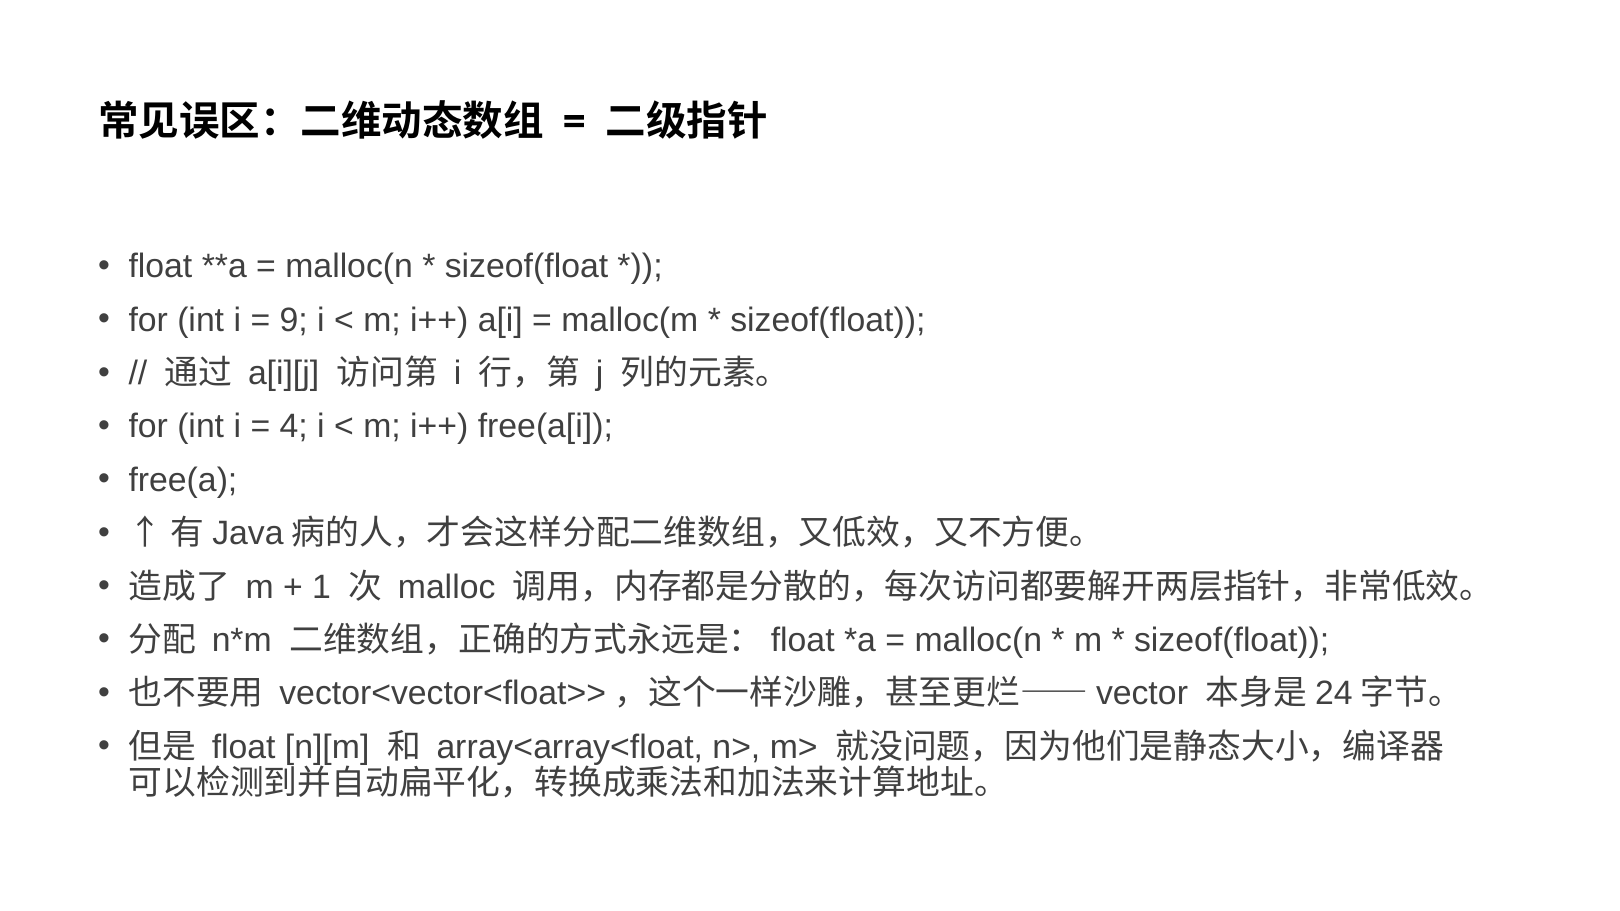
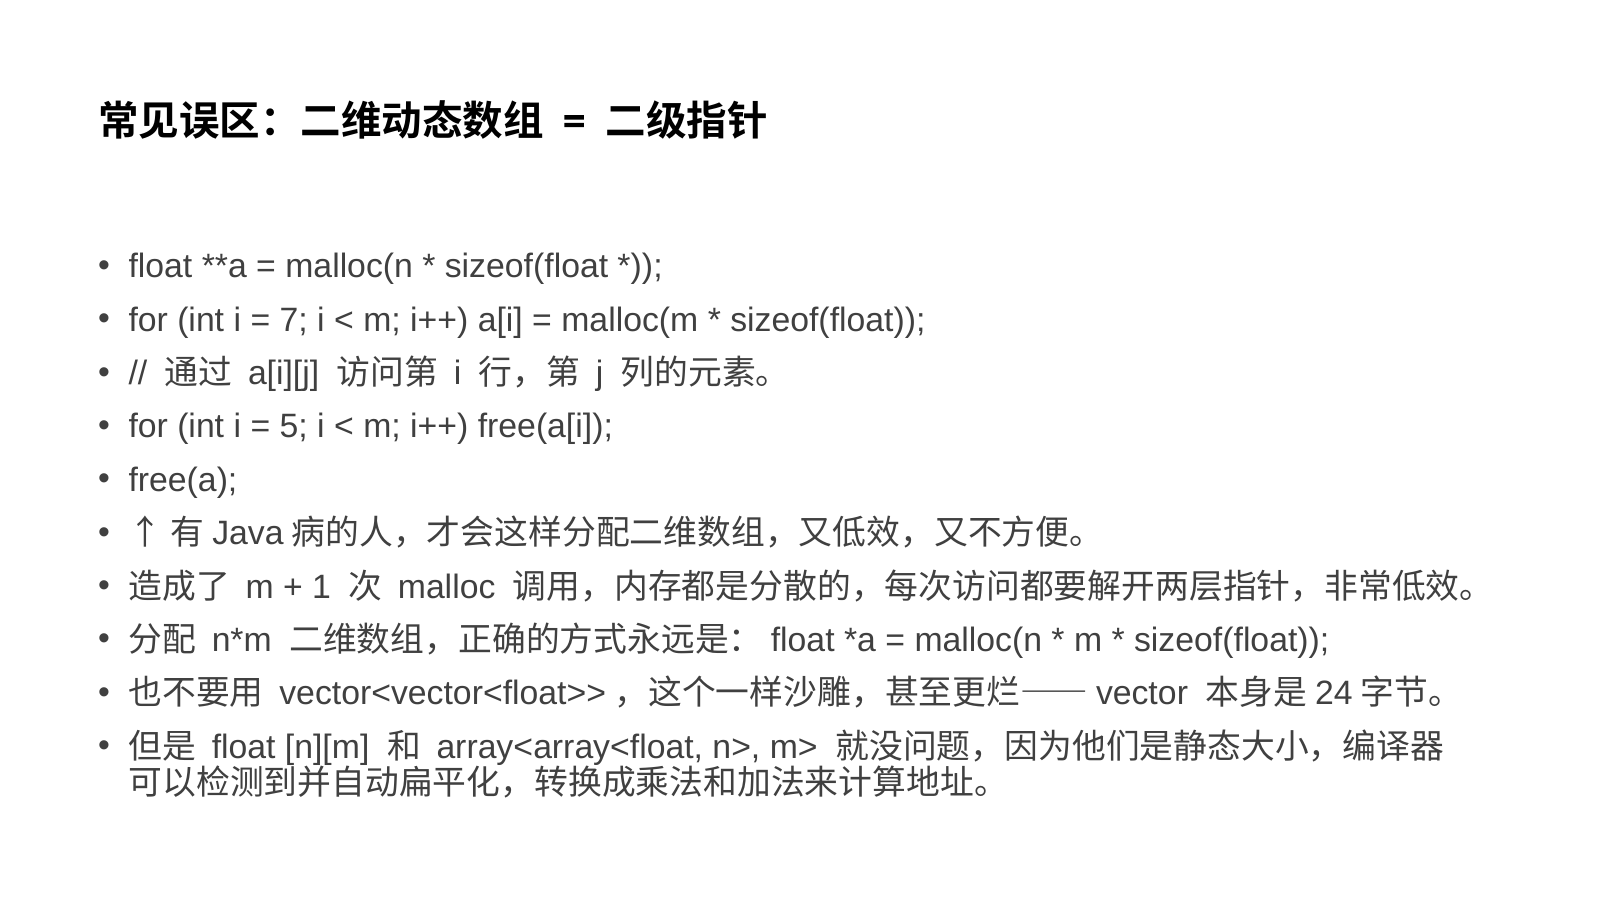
9: 9 -> 7 (294, 320)
4: 4 -> 5 (294, 427)
